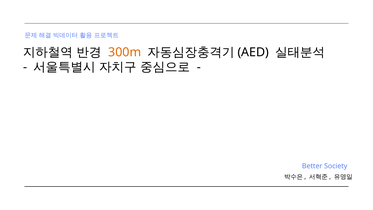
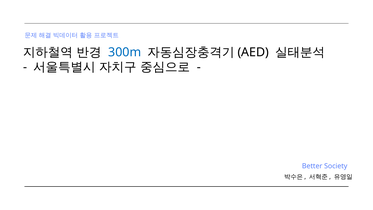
300m colour: orange -> blue (125, 52)
